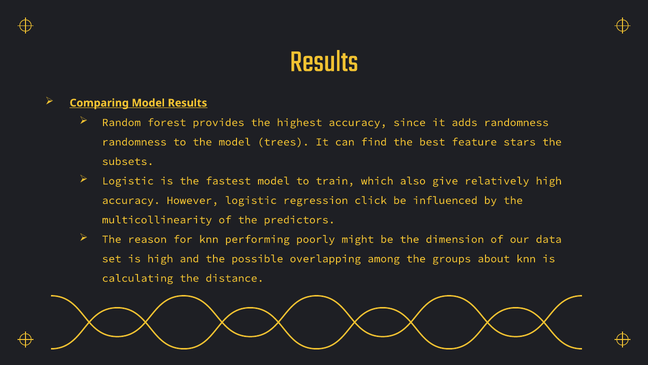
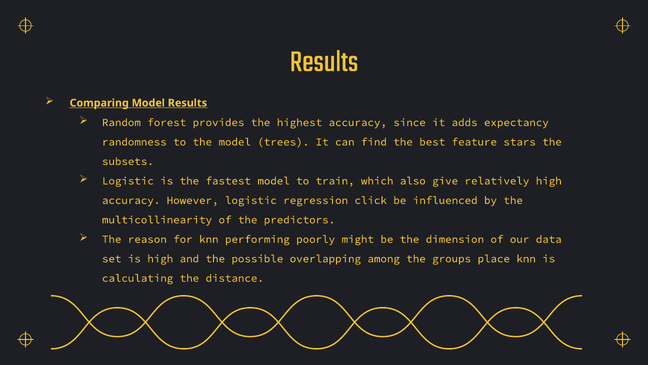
adds randomness: randomness -> expectancy (516, 122)
about: about -> place (494, 258)
